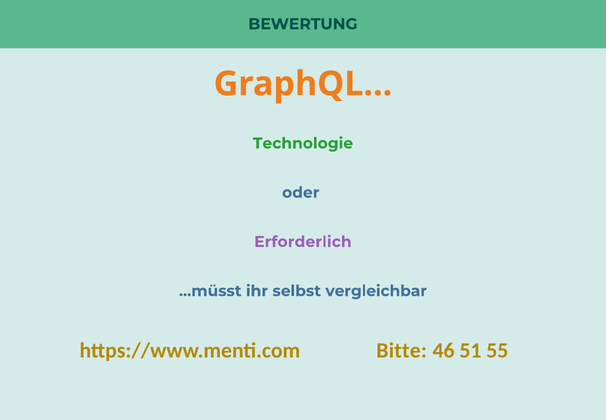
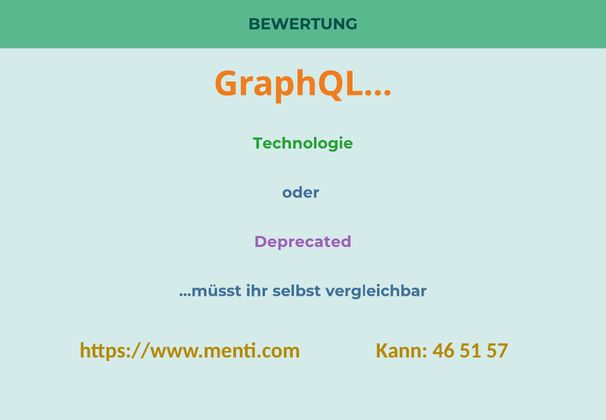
Erforderlich: Erforderlich -> Deprecated (303, 242)
Bitte: Bitte -> Kann (402, 350)
55: 55 -> 57 (497, 350)
